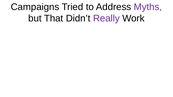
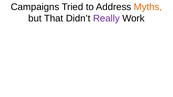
Myths colour: purple -> orange (148, 7)
